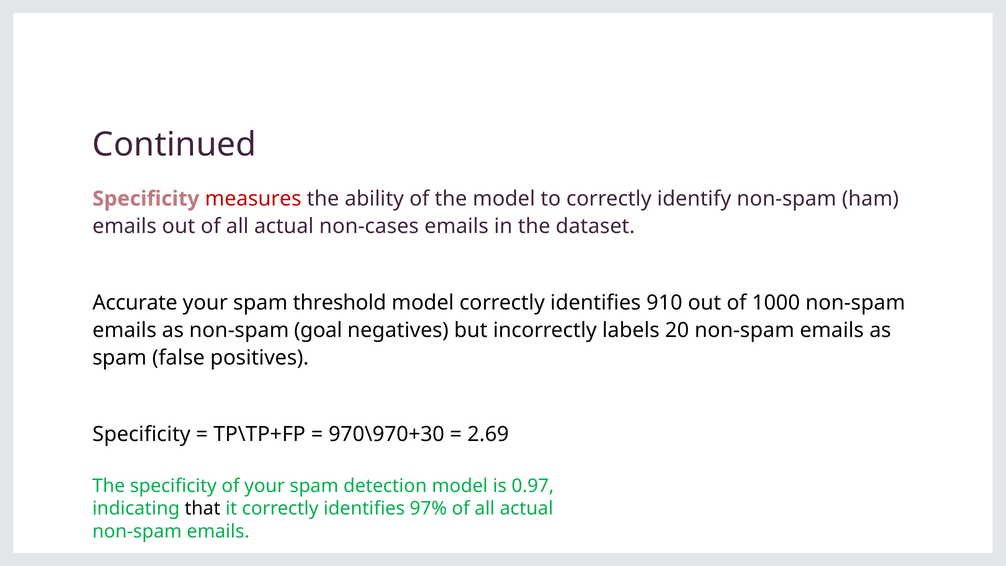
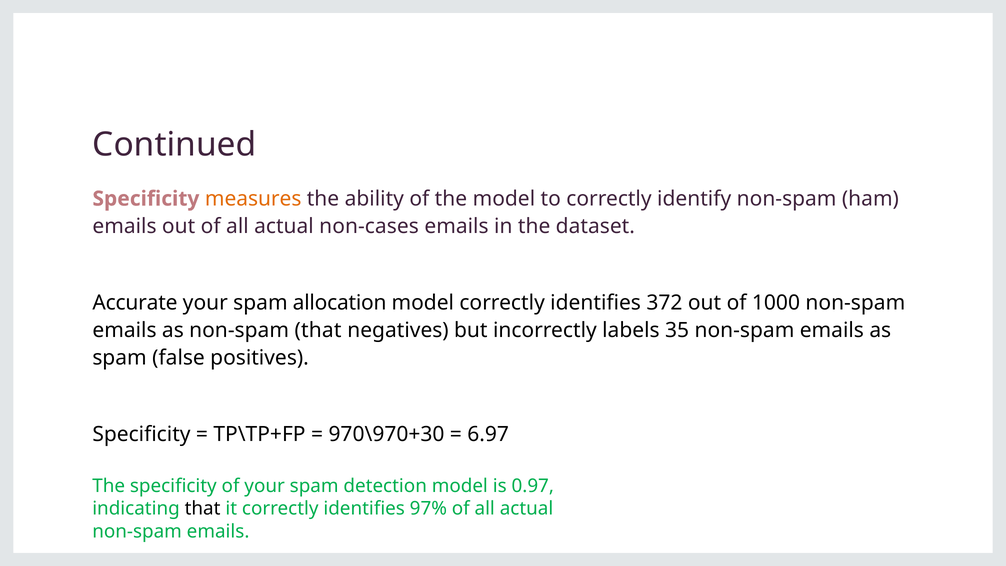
measures colour: red -> orange (253, 199)
threshold: threshold -> allocation (340, 303)
910: 910 -> 372 (664, 303)
non-spam goal: goal -> that (318, 330)
20: 20 -> 35 (677, 330)
2.69: 2.69 -> 6.97 (488, 434)
